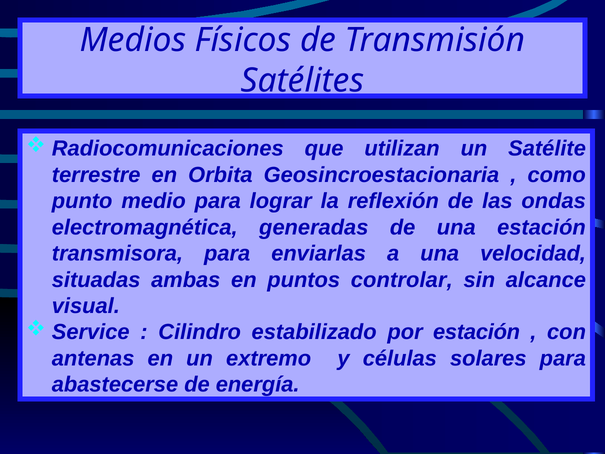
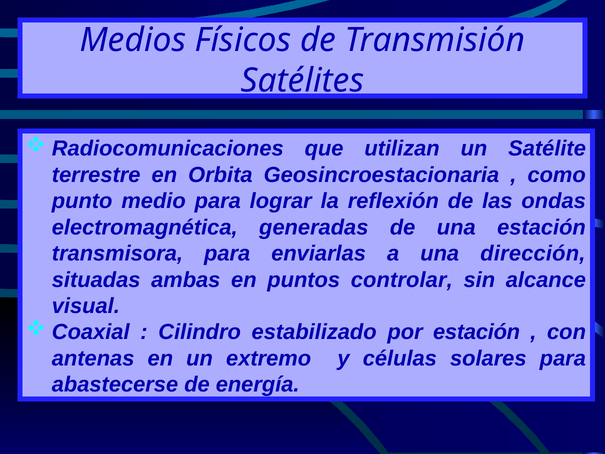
velocidad: velocidad -> dirección (533, 253)
Service: Service -> Coaxial (91, 332)
